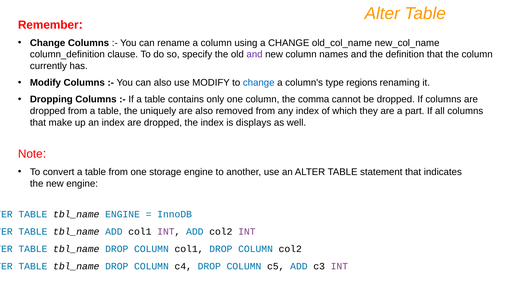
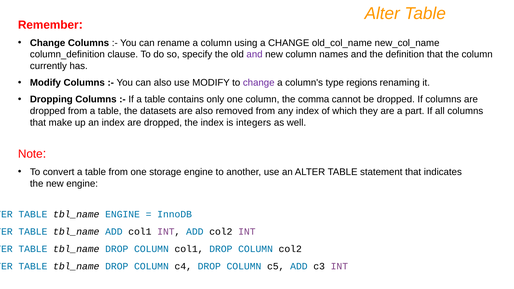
change colour: blue -> purple (259, 83)
uniquely: uniquely -> datasets (158, 111)
displays: displays -> integers (254, 123)
